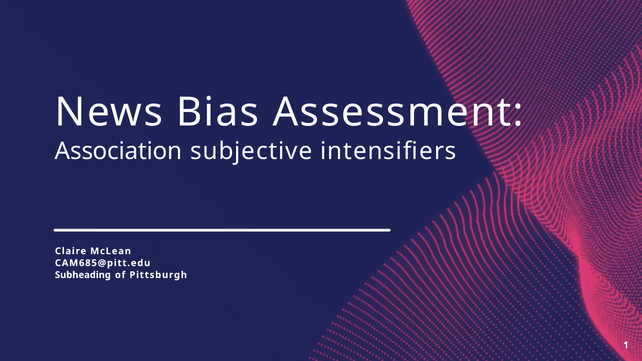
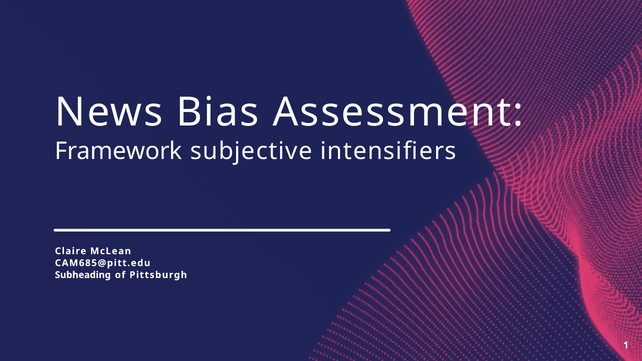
Association: Association -> Framework (119, 151)
